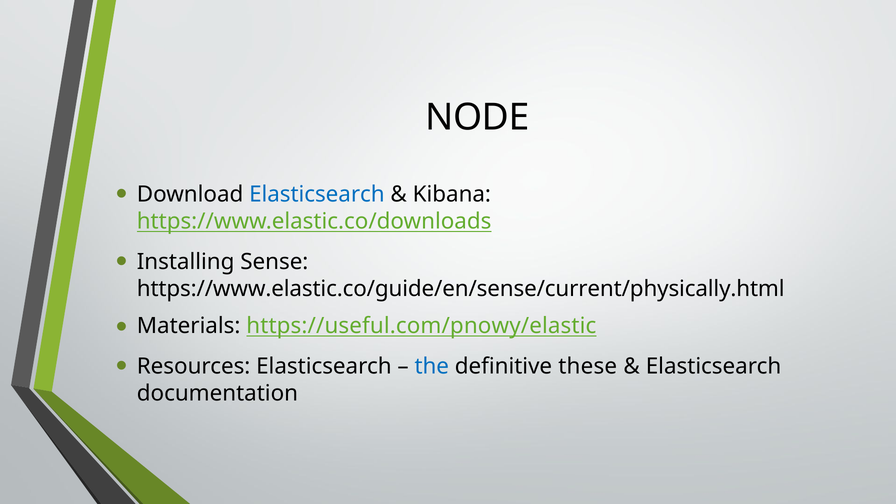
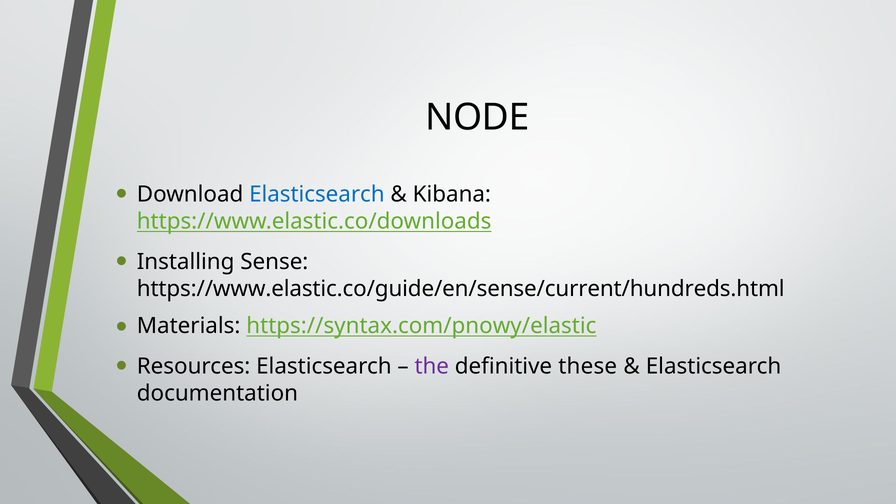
https://www.elastic.co/guide/en/sense/current/physically.html: https://www.elastic.co/guide/en/sense/current/physically.html -> https://www.elastic.co/guide/en/sense/current/hundreds.html (461, 289)
https://useful.com/pnowy/elastic: https://useful.com/pnowy/elastic -> https://syntax.com/pnowy/elastic (421, 326)
the colour: blue -> purple (432, 366)
